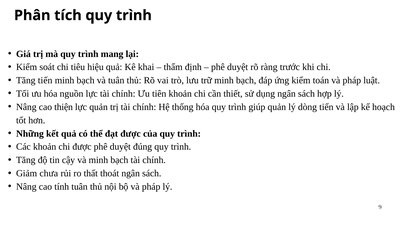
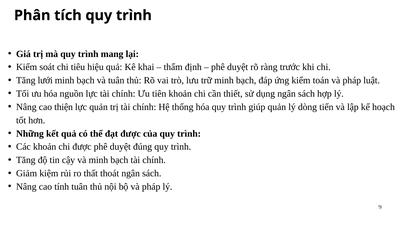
Tăng tiến: tiến -> lưới (45, 80)
chưa: chưa -> kiệm (49, 173)
